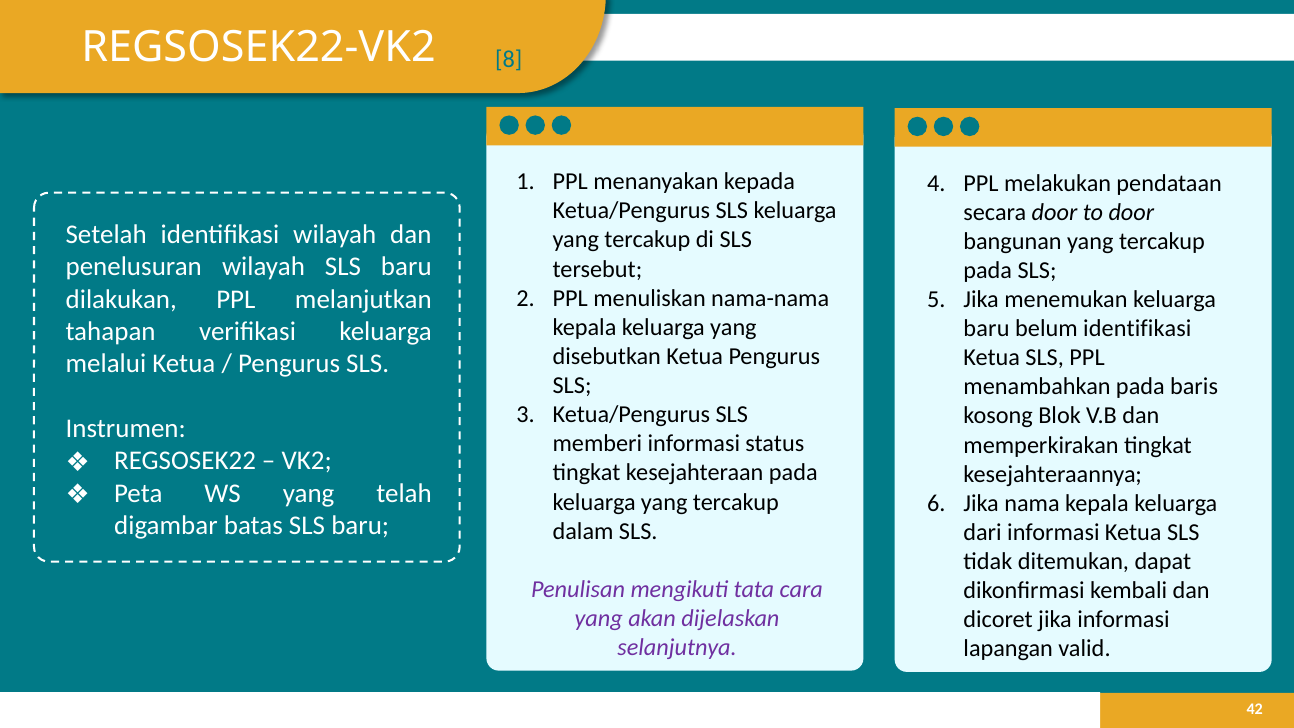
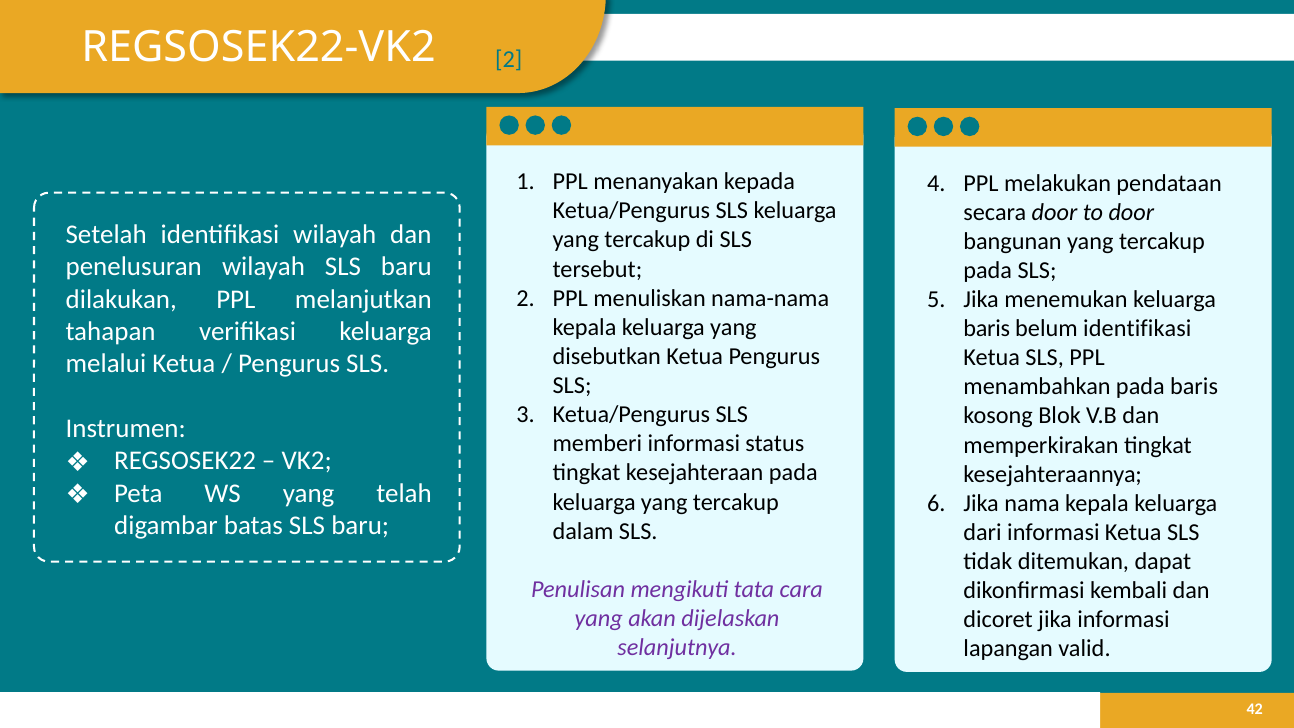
REGSOSEK22-VK2 8: 8 -> 2 (509, 60)
baru: baru -> baris (987, 329)
